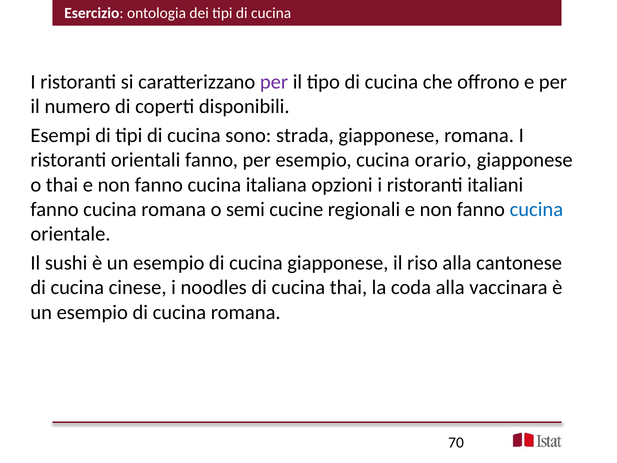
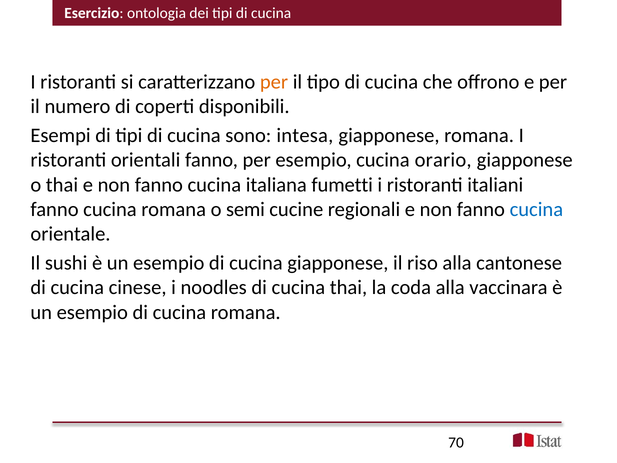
per colour: purple -> orange (274, 82)
strada: strada -> intesa (305, 135)
opzioni: opzioni -> fumetti (342, 185)
